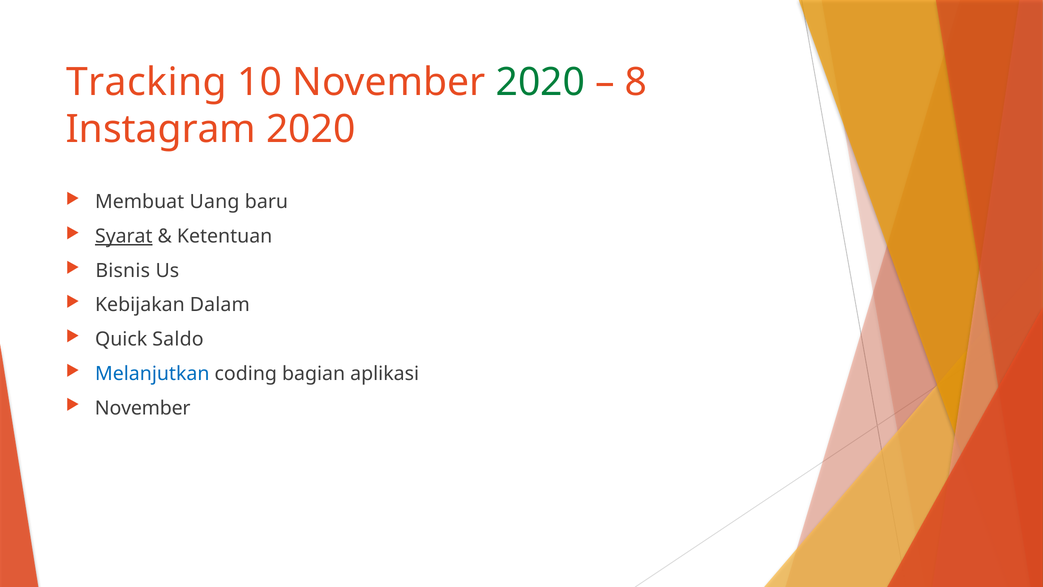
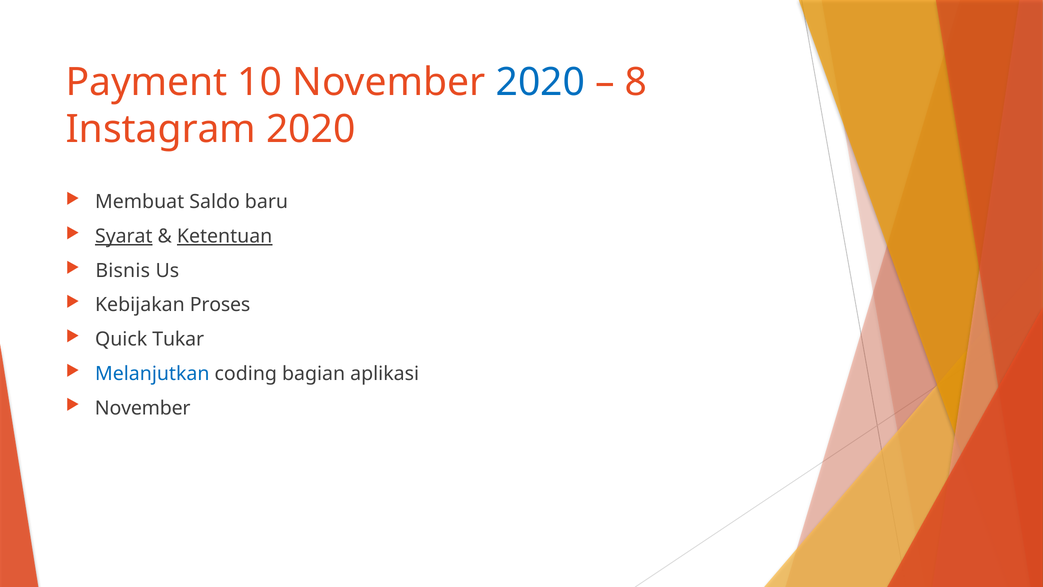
Tracking: Tracking -> Payment (147, 82)
2020 colour: green -> blue (540, 82)
Uang: Uang -> Saldo (215, 202)
Ketentuan underline: none -> present (225, 236)
Dalam: Dalam -> Proses (220, 305)
Saldo: Saldo -> Tukar (178, 339)
